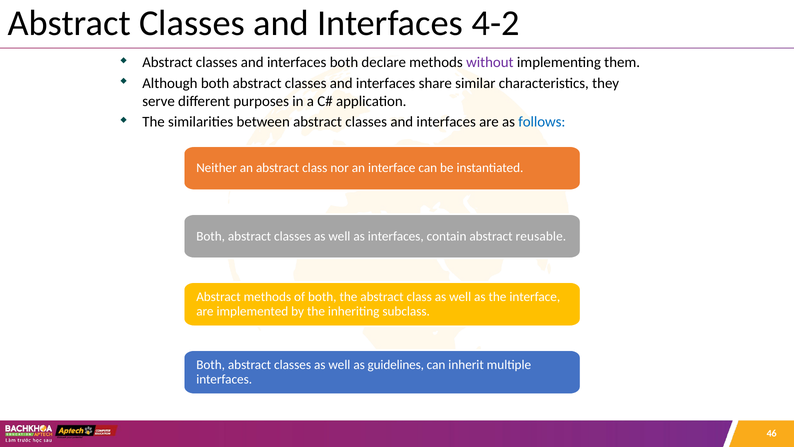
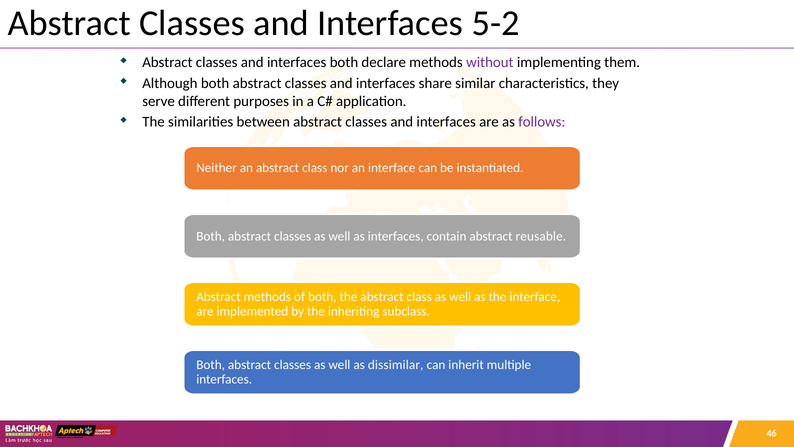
4-2: 4-2 -> 5-2 (496, 23)
follows colour: blue -> purple (542, 122)
guidelines: guidelines -> dissimilar (396, 365)
